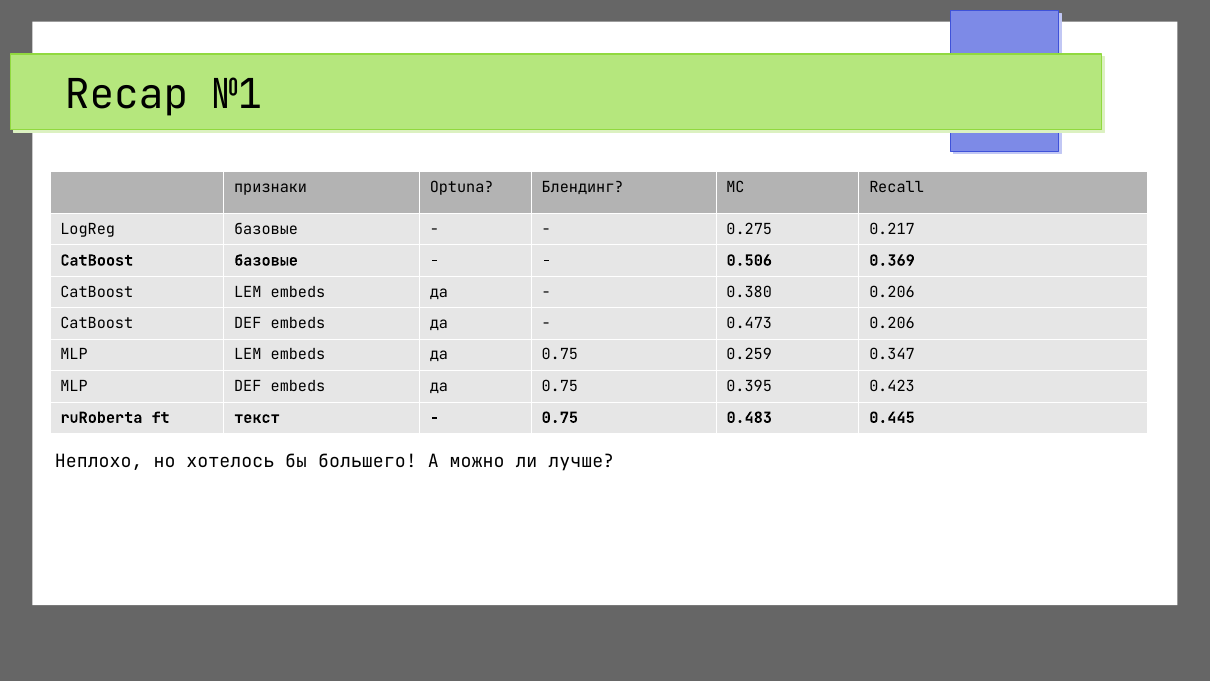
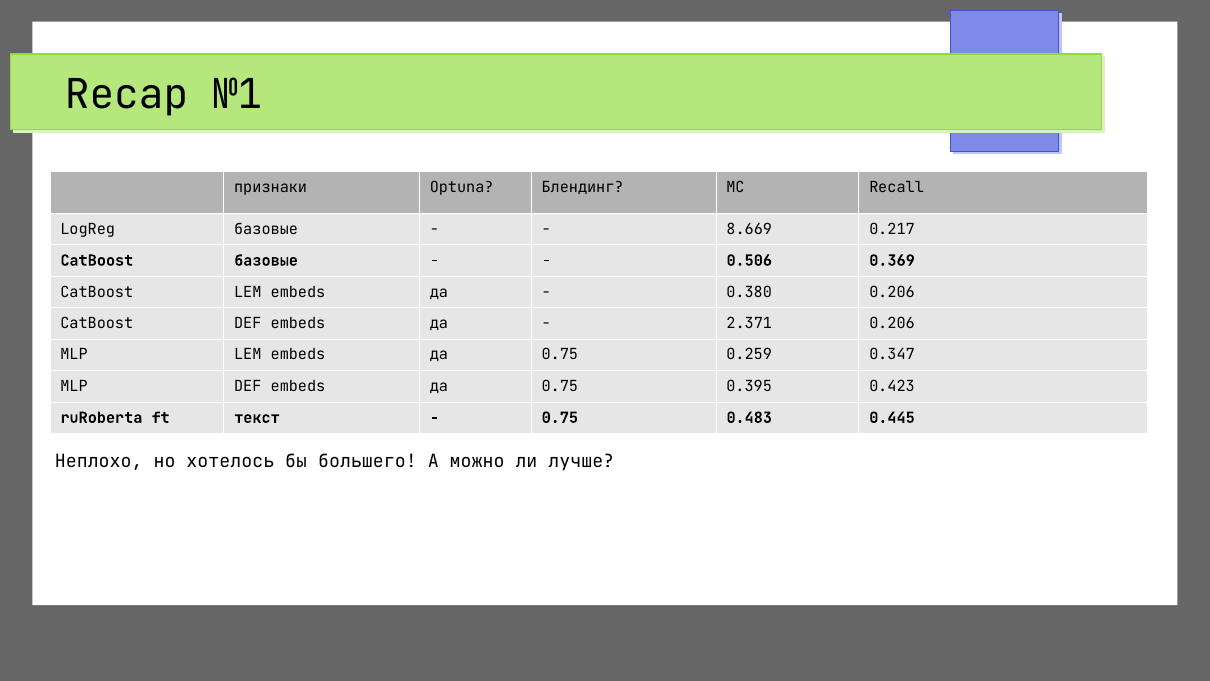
0.275: 0.275 -> 8.669 (749, 229)
0.473: 0.473 -> 2.371 (749, 323)
